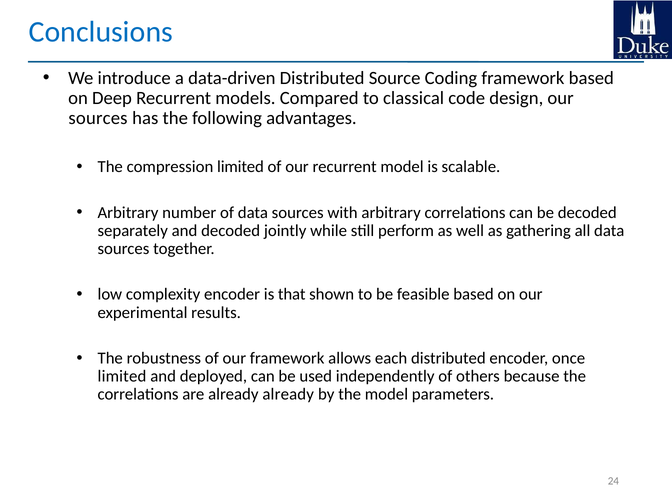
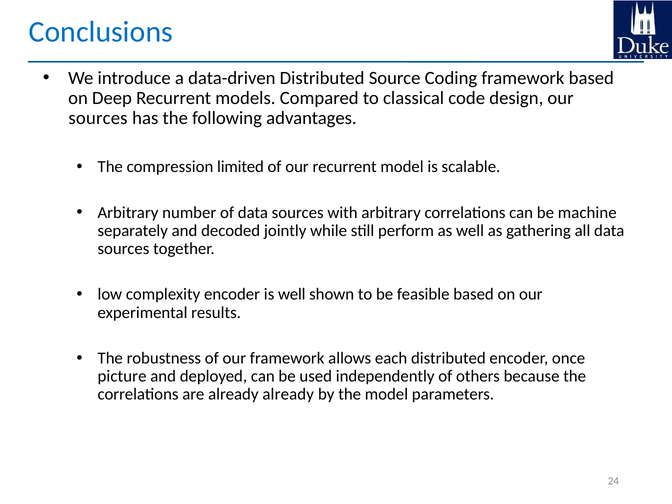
be decoded: decoded -> machine (587, 213)
is that: that -> well (292, 294)
limited: limited -> picture (122, 376)
